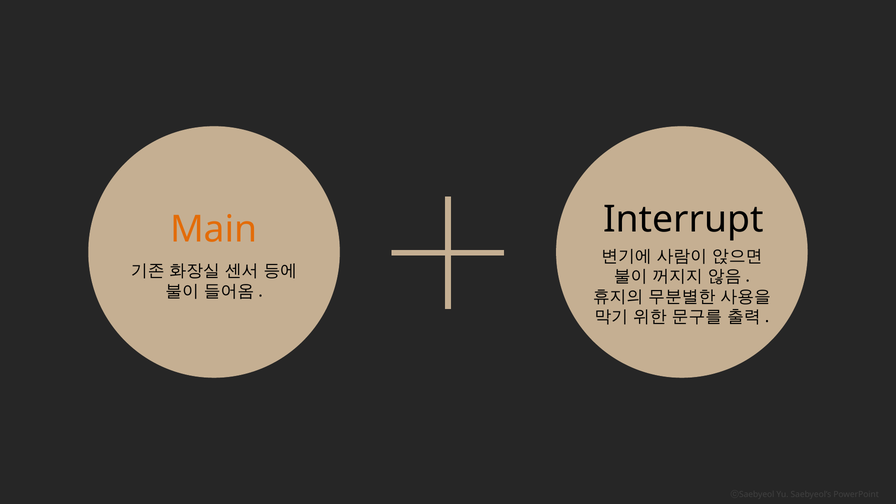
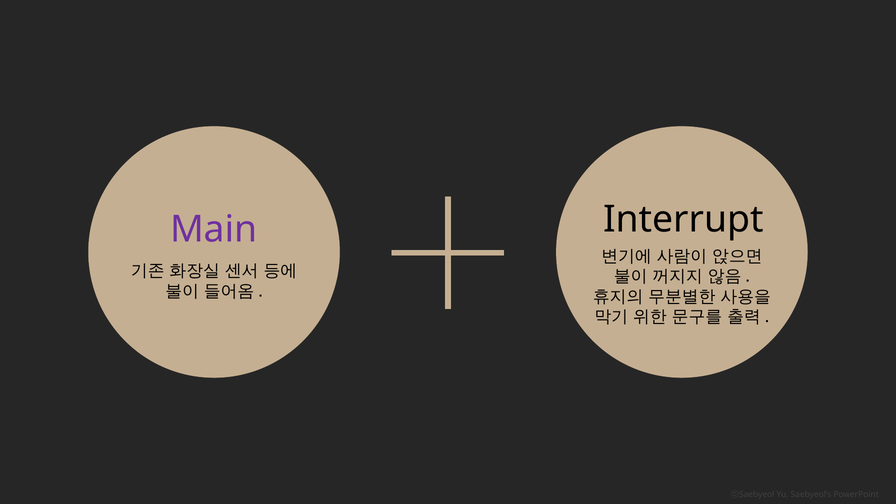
Main colour: orange -> purple (214, 229)
